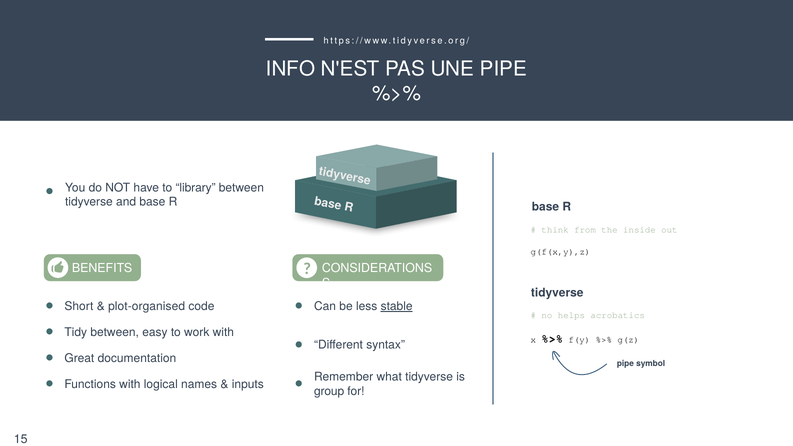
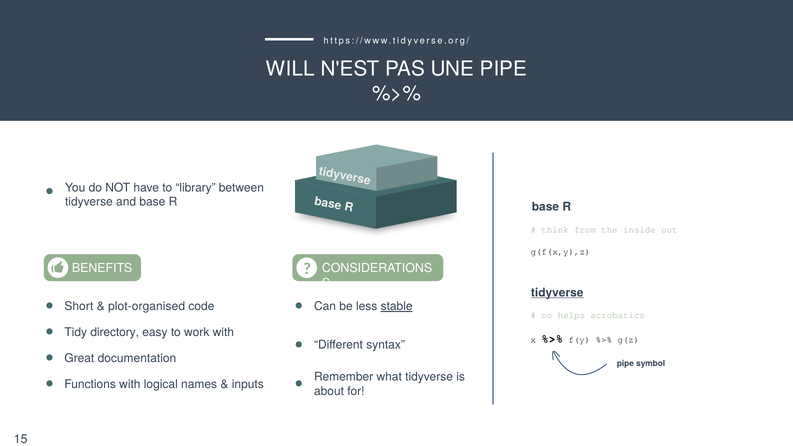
INFO: INFO -> WILL (290, 69)
tidyverse underline: none -> present (557, 293)
Tidy between: between -> directory (115, 332)
group: group -> about (329, 392)
